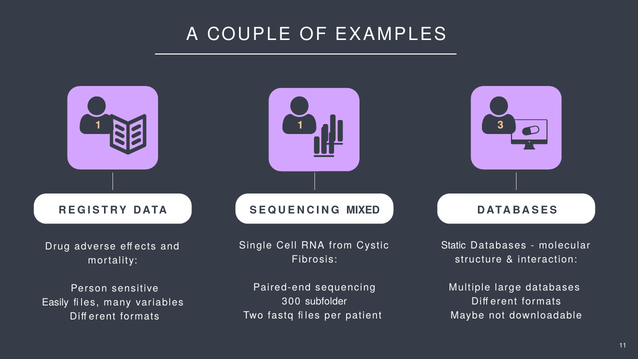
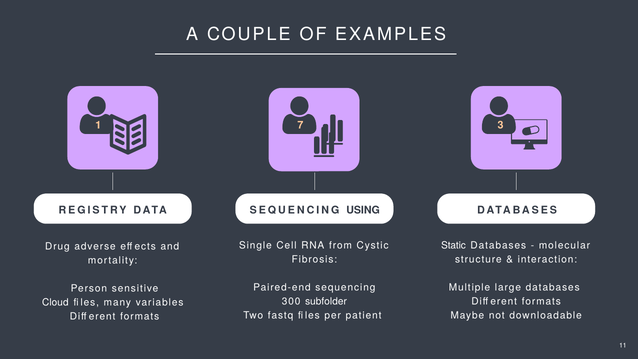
1 1: 1 -> 7 (300, 125)
MIXED: MIXED -> USING (363, 210)
Easily: Easily -> Cloud (55, 302)
